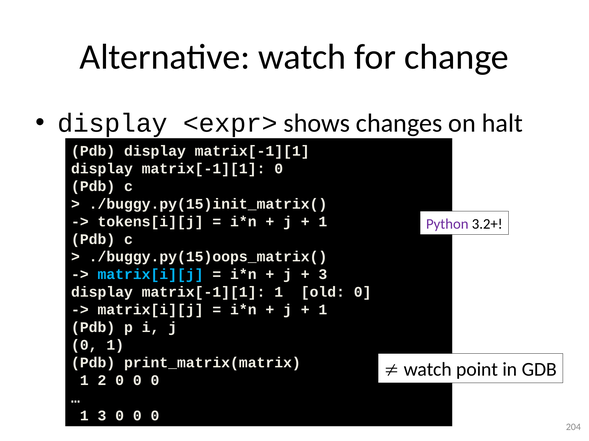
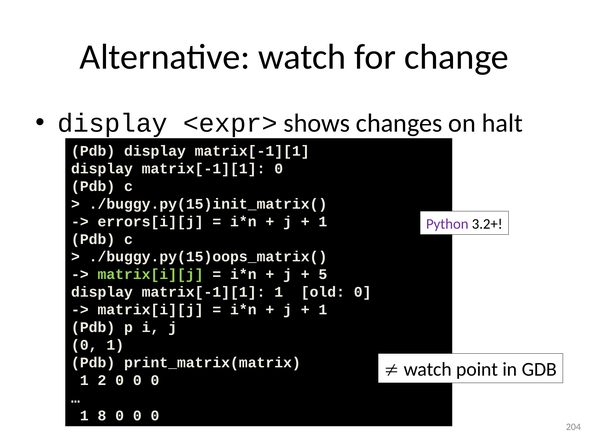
tokens[i][j: tokens[i][j -> errors[i][j (151, 222)
matrix[i][j colour: light blue -> light green (151, 275)
3: 3 -> 5 (323, 275)
1 3: 3 -> 8 (102, 416)
